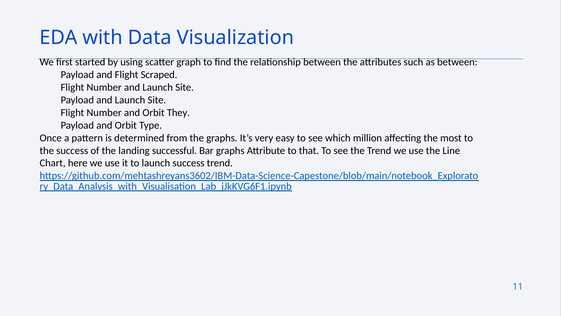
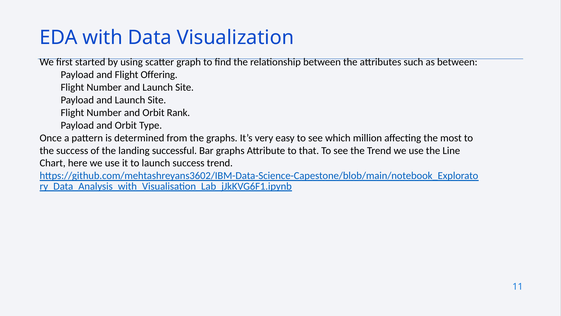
Scraped: Scraped -> Offering (159, 75)
They: They -> Rank (178, 112)
